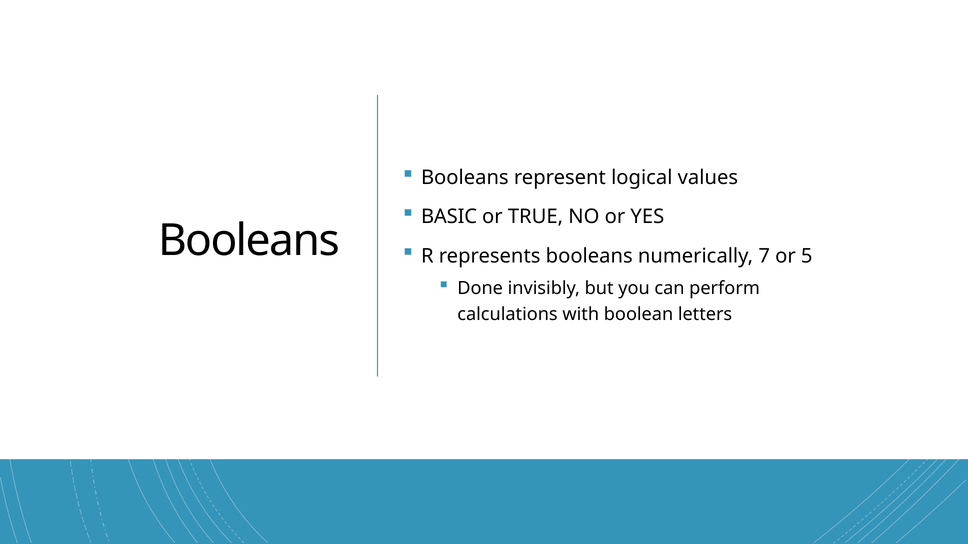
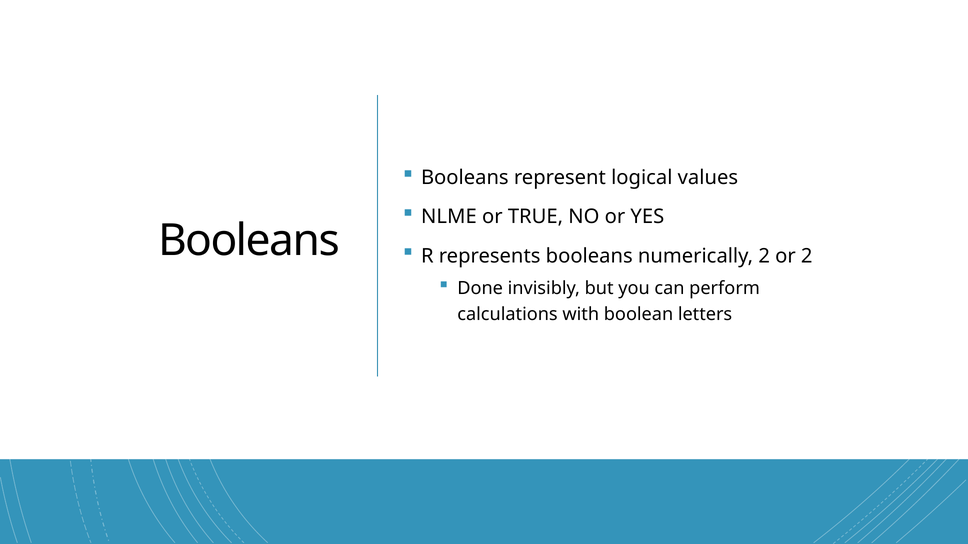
BASIC: BASIC -> NLME (449, 217)
numerically 7: 7 -> 2 (764, 256)
or 5: 5 -> 2 (807, 256)
